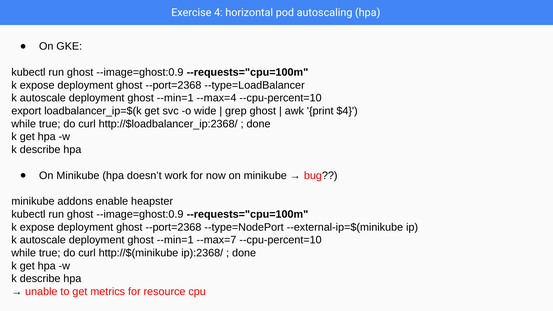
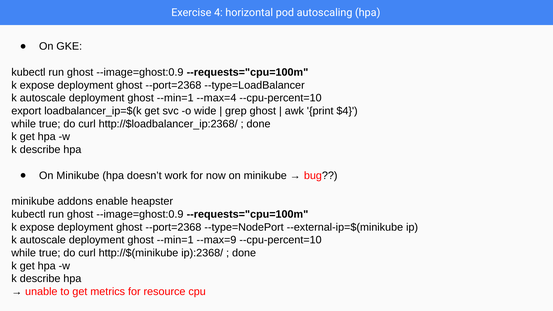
--max=7: --max=7 -> --max=9 (216, 240)
